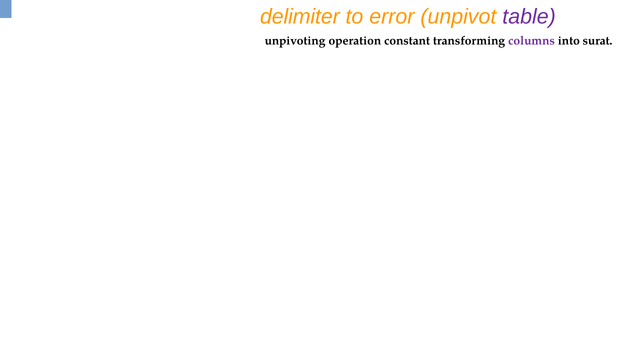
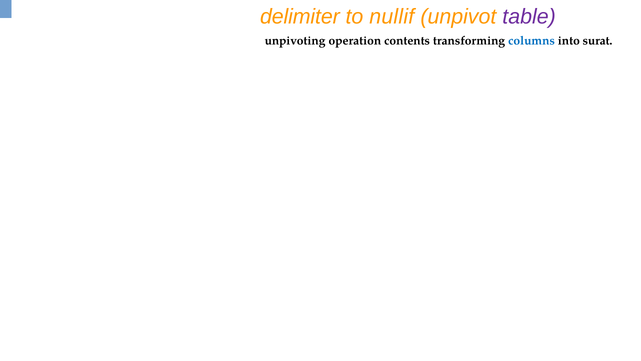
error: error -> nullif (392, 17)
constant: constant -> contents (407, 41)
columns colour: purple -> blue (531, 41)
